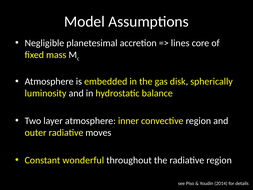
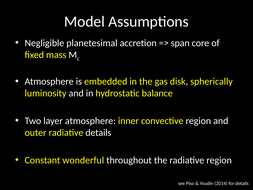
lines: lines -> span (180, 43)
radiative moves: moves -> details (98, 132)
